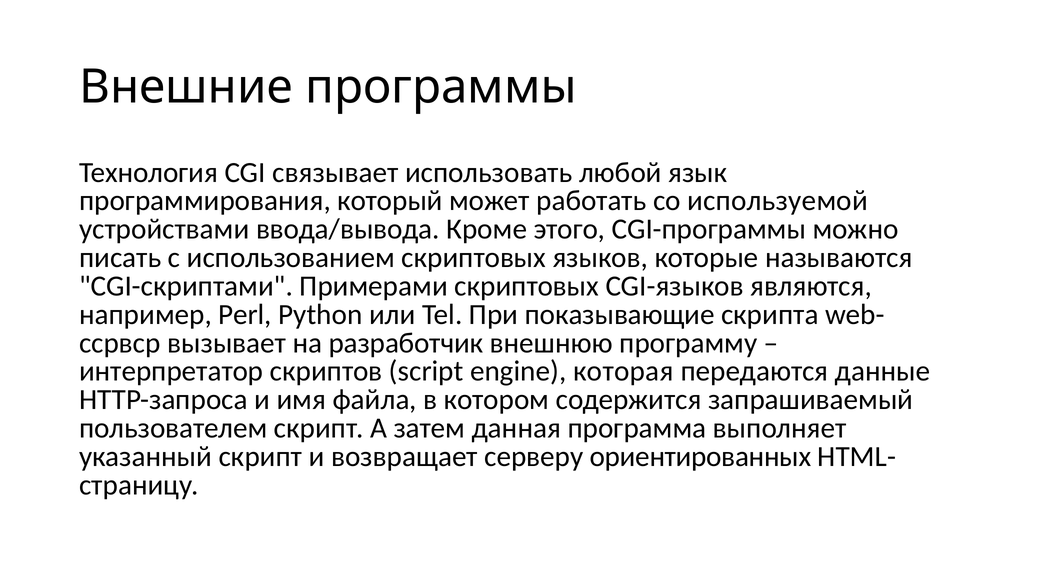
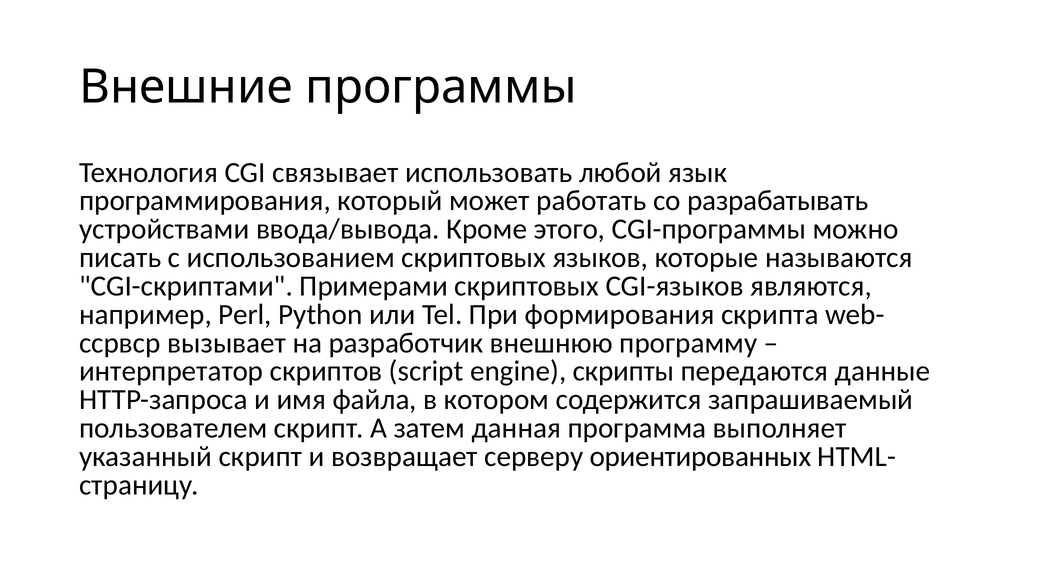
используемой: используемой -> разрабатывать (778, 201)
показывающие: показывающие -> формирования (620, 314)
которая: которая -> скрипты (624, 371)
